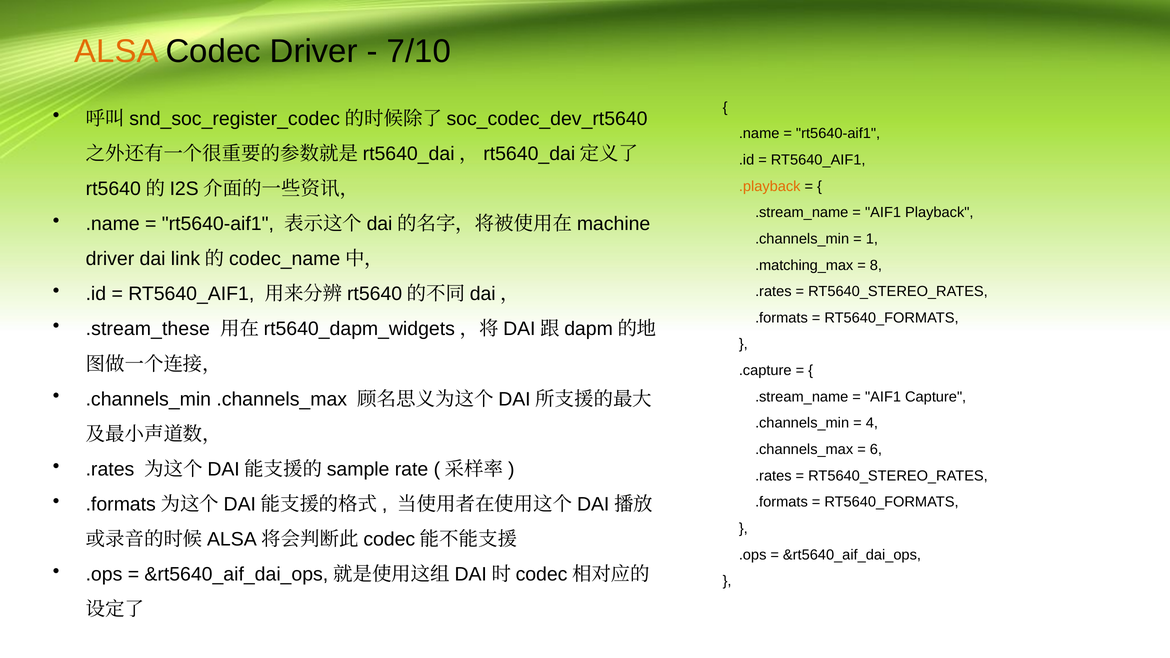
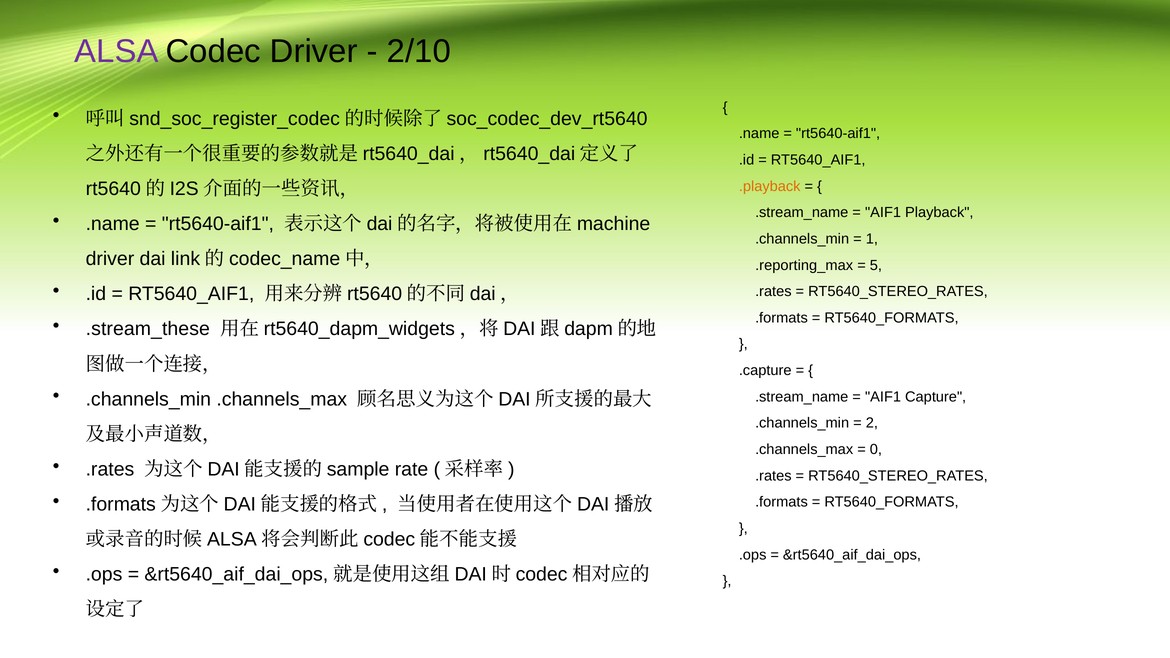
ALSA colour: orange -> purple (116, 51)
7/10: 7/10 -> 2/10 (419, 51)
.matching_max: .matching_max -> .reporting_max (804, 265)
8: 8 -> 5 (876, 265)
4: 4 -> 2 (872, 423)
6: 6 -> 0 (876, 450)
